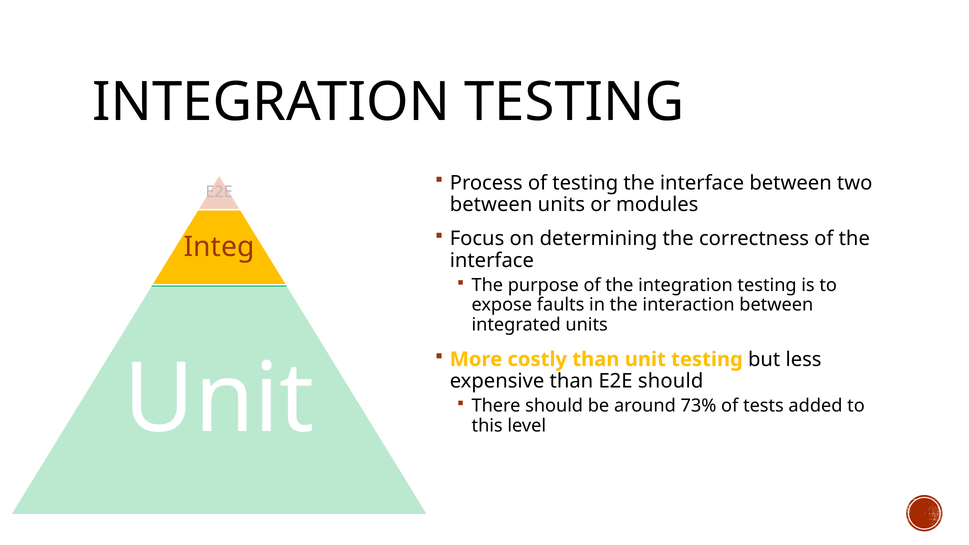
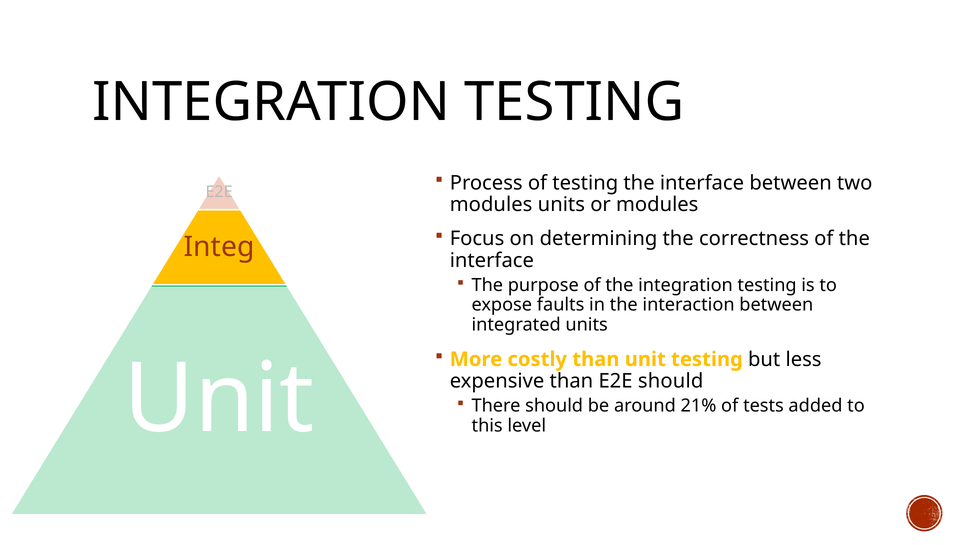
between: between -> modules (491, 205)
73%: 73% -> 21% (699, 406)
